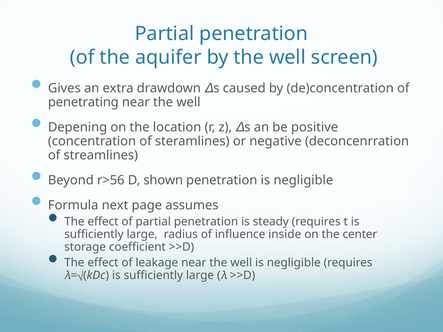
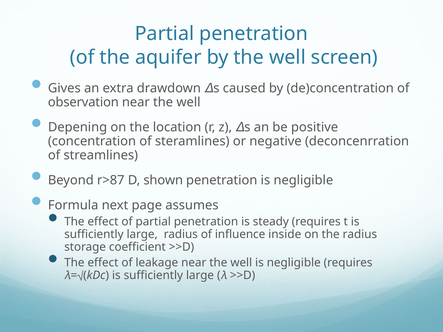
penetrating: penetrating -> observation (83, 102)
r>56: r>56 -> r>87 (111, 180)
the center: center -> radius (360, 234)
